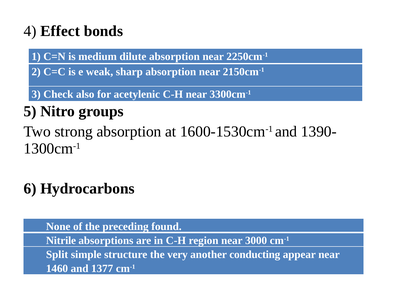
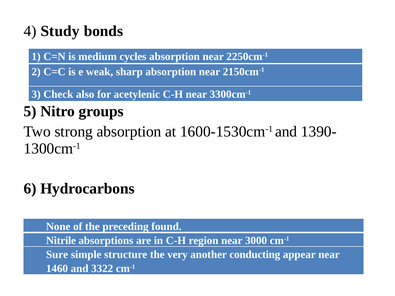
Effect: Effect -> Study (60, 31)
dilute: dilute -> cycles (133, 57)
Split: Split -> Sure (57, 255)
1377: 1377 -> 3322 (102, 269)
